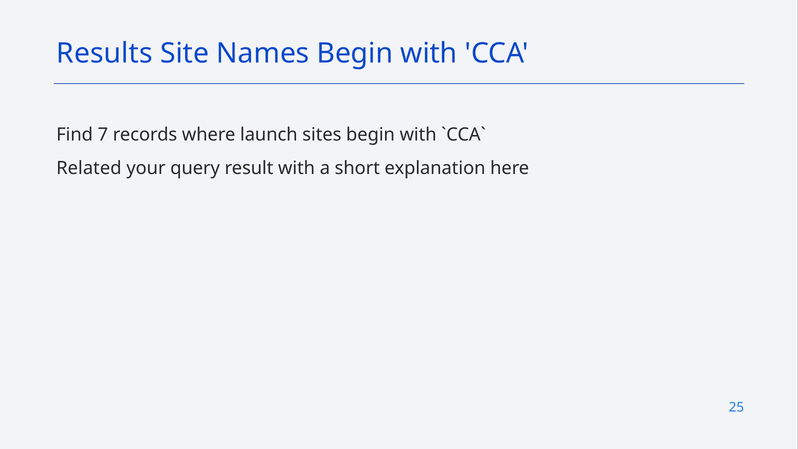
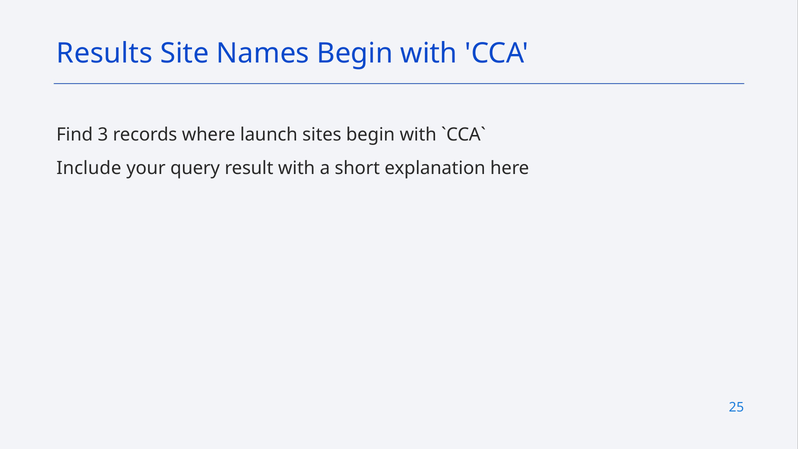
7: 7 -> 3 (103, 135)
Related: Related -> Include (89, 168)
